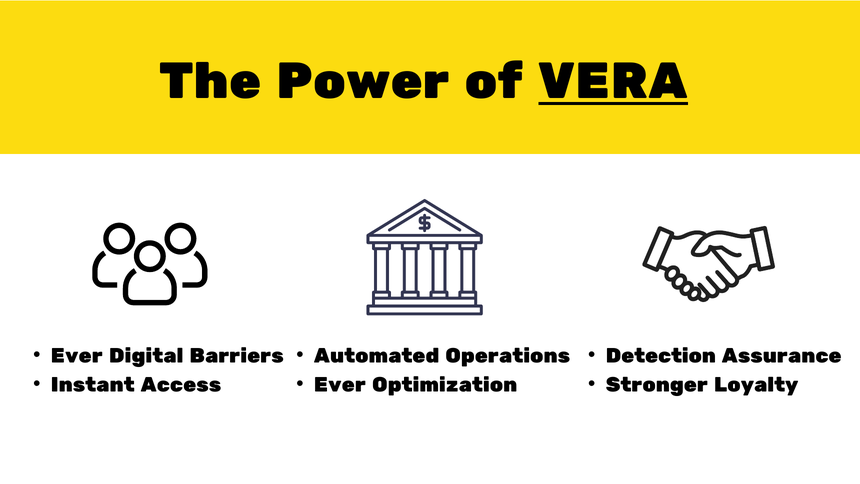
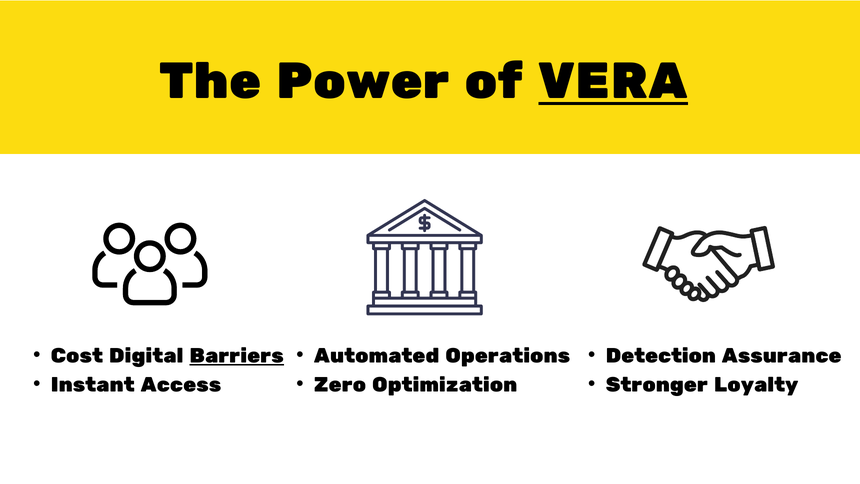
Ever: Ever -> Cost (77, 356)
Barriers underline: none -> present (237, 356)
Ever: Ever -> Zero (340, 384)
